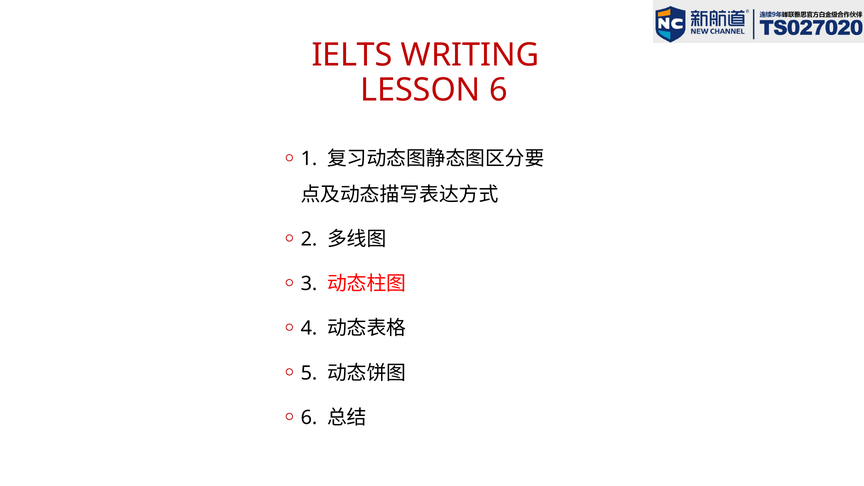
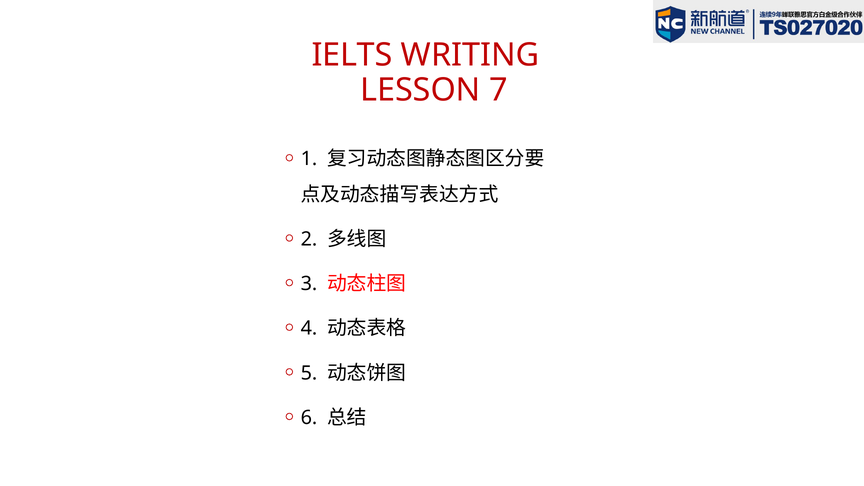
LESSON 6: 6 -> 7 (498, 90)
